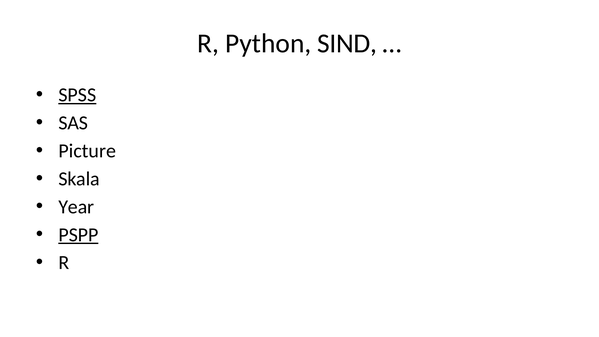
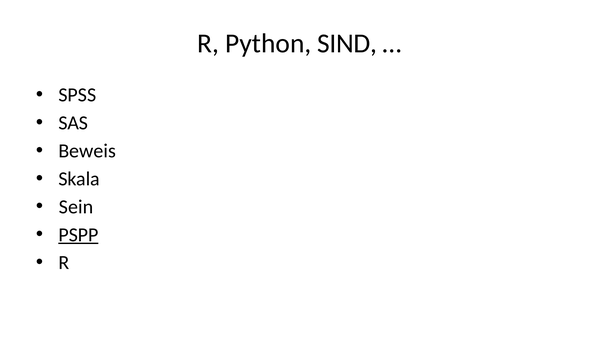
SPSS underline: present -> none (77, 95)
Picture: Picture -> Beweis (87, 151)
Year: Year -> Sein (76, 207)
